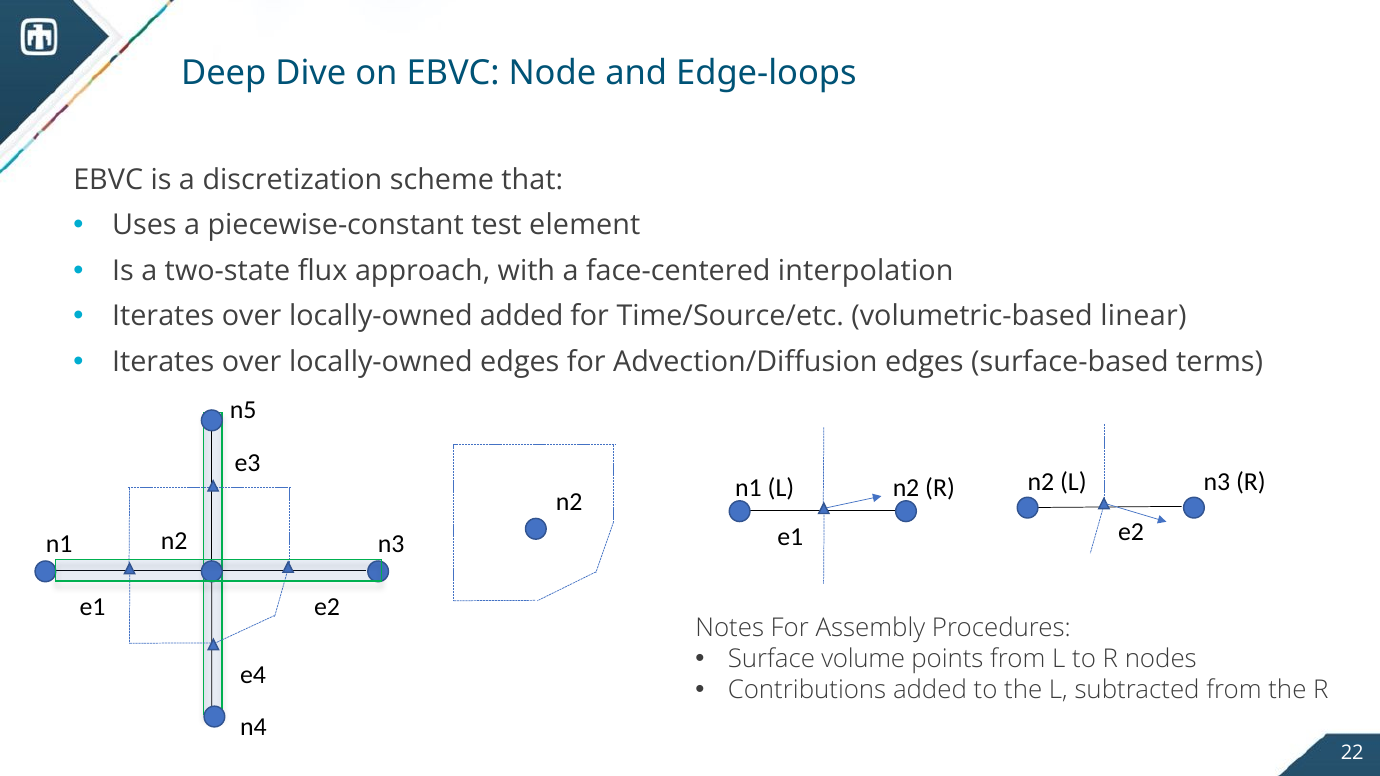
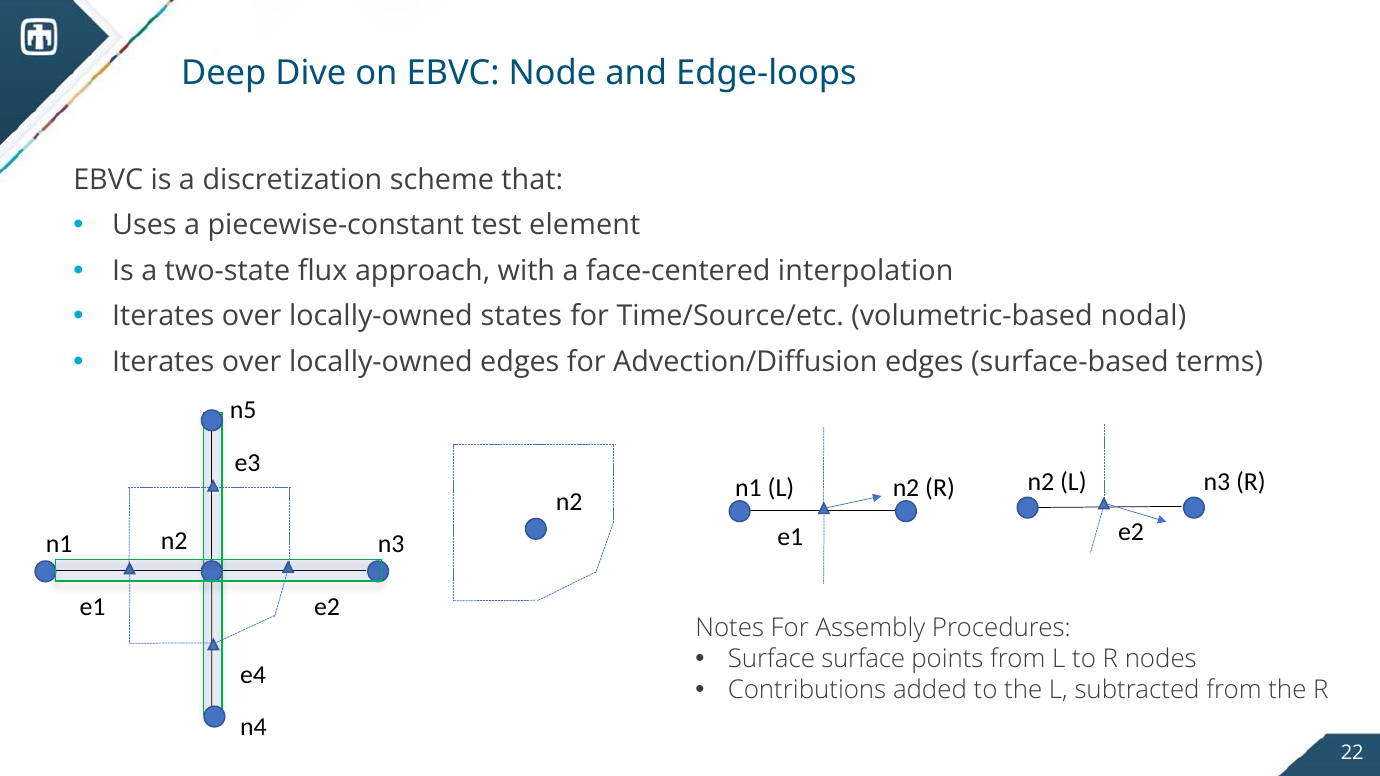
locally-owned added: added -> states (521, 316)
linear: linear -> nodal (1143, 316)
Surface volume: volume -> surface (863, 659)
